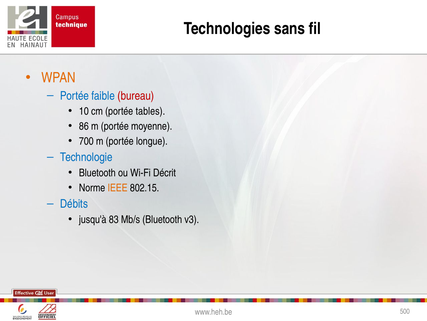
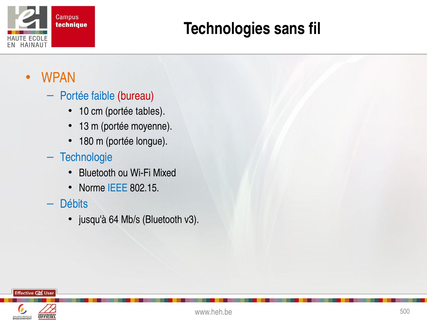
86: 86 -> 13 (84, 126)
700: 700 -> 180 (86, 141)
Décrit: Décrit -> Mixed (165, 173)
IEEE colour: orange -> blue (118, 188)
83: 83 -> 64 (114, 219)
